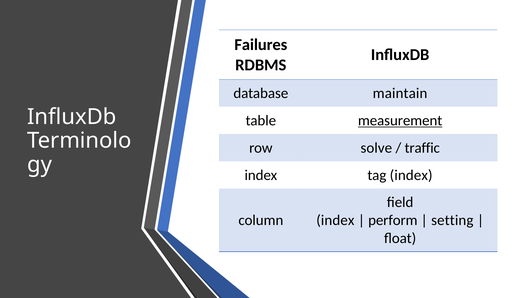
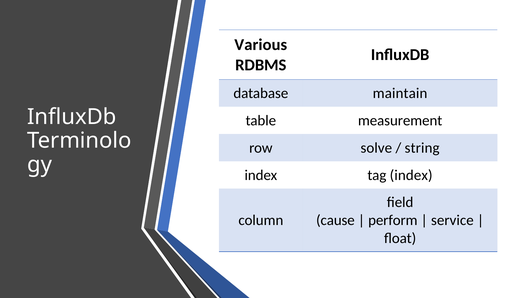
Failures: Failures -> Various (261, 45)
measurement underline: present -> none (400, 120)
traffic: traffic -> string (422, 148)
index: index -> cause (335, 220)
setting: setting -> service (452, 220)
